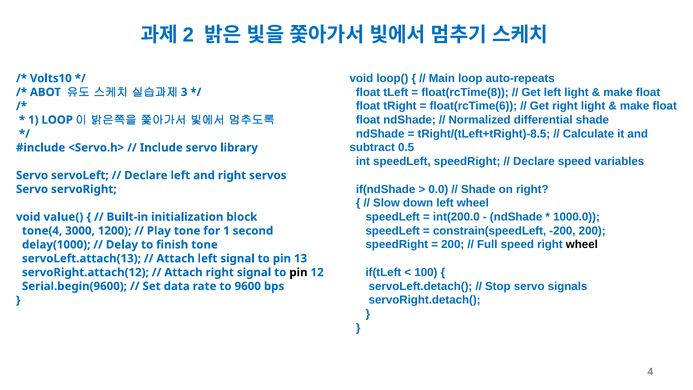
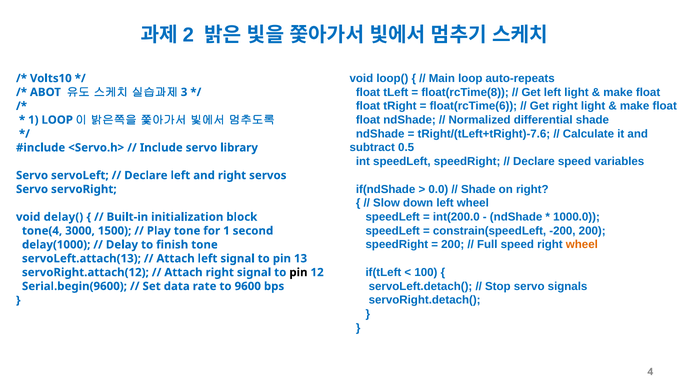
tRight/(tLeft+tRight)-8.5: tRight/(tLeft+tRight)-8.5 -> tRight/(tLeft+tRight)-7.6 (484, 134)
value(: value( -> delay( (63, 217)
1200: 1200 -> 1500 (115, 231)
wheel colour: black -> orange (582, 245)
